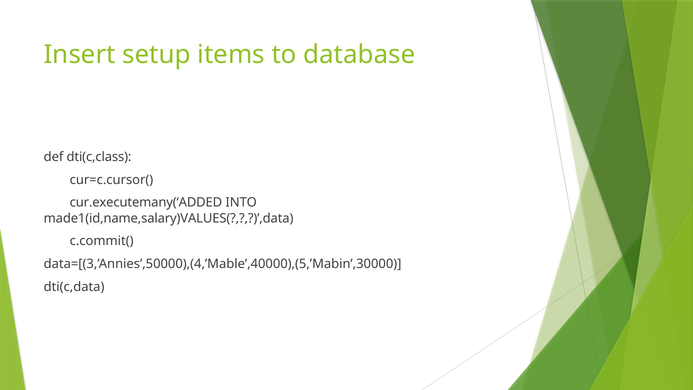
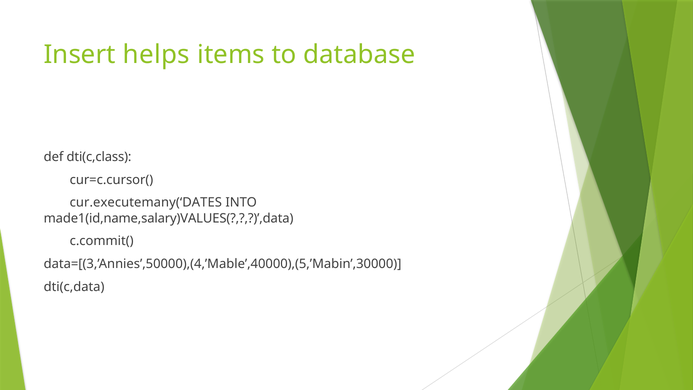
setup: setup -> helps (156, 55)
cur.executemany(‘ADDED: cur.executemany(‘ADDED -> cur.executemany(‘DATES (146, 203)
